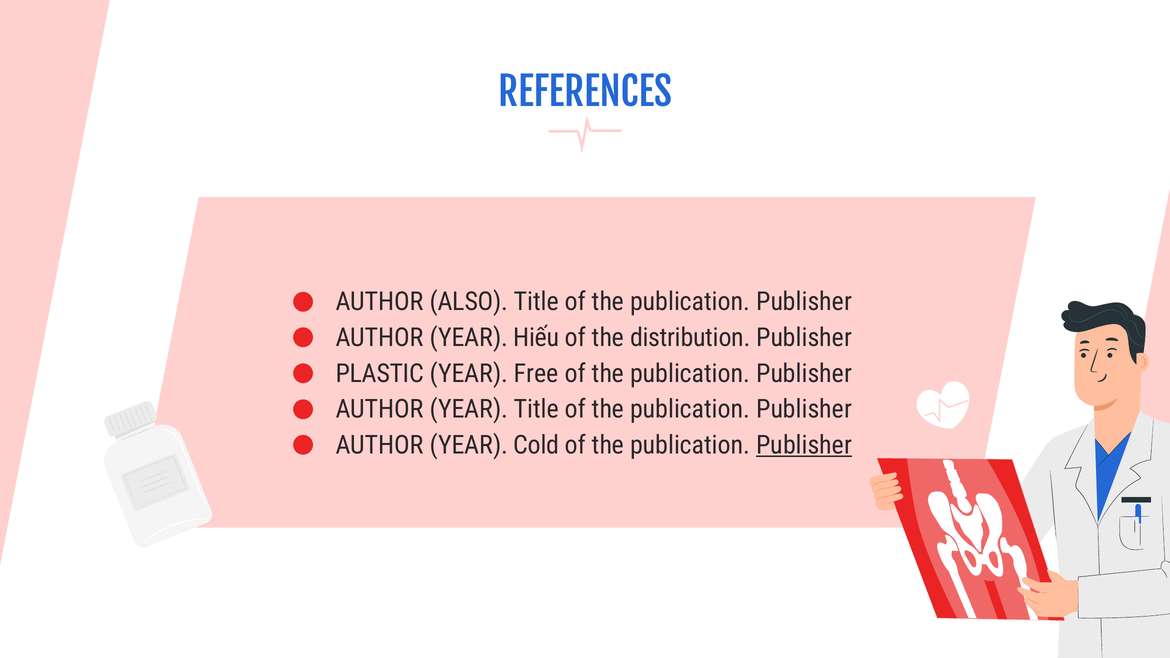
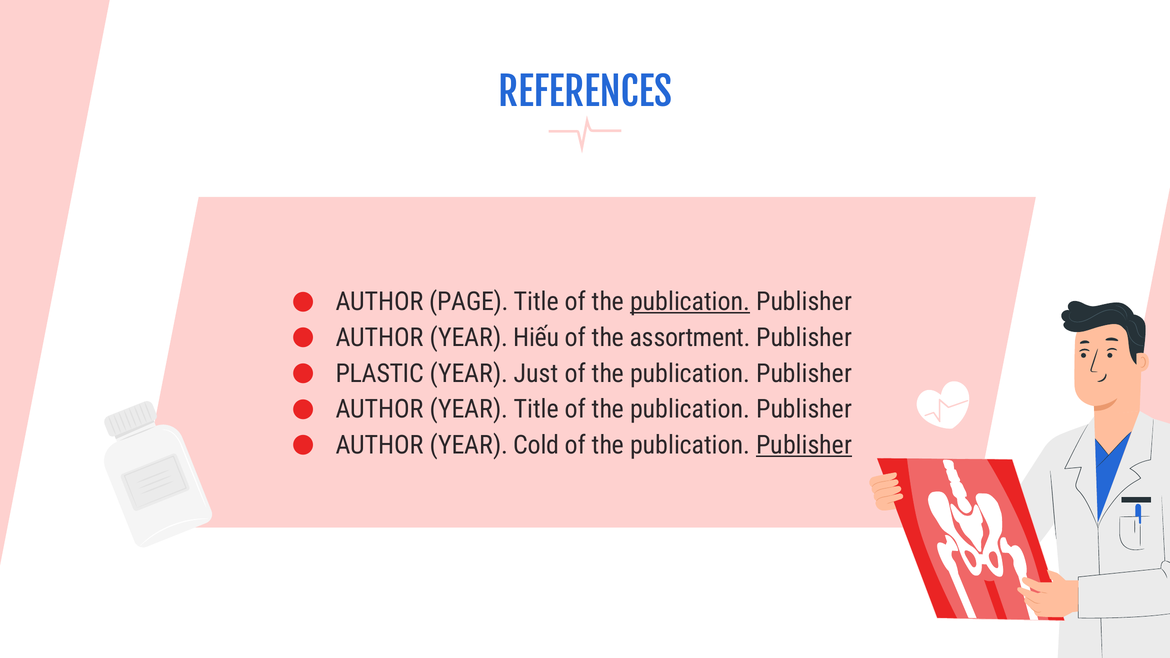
ALSO: ALSO -> PAGE (469, 302)
publication underline: none -> present (690, 302)
distribution: distribution -> assortment (690, 338)
Free: Free -> Just (536, 374)
